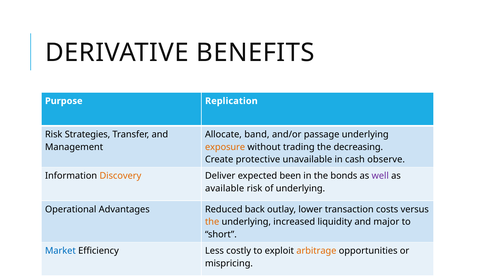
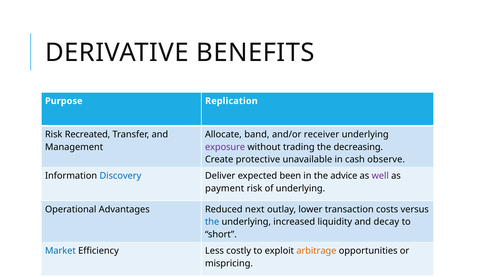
Strategies: Strategies -> Recreated (87, 134)
passage: passage -> receiver (322, 134)
exposure colour: orange -> purple (225, 147)
Discovery colour: orange -> blue (120, 176)
bonds: bonds -> advice (344, 176)
available: available -> payment (225, 188)
back: back -> next (255, 209)
the colour: orange -> blue (212, 222)
major: major -> decay (386, 222)
